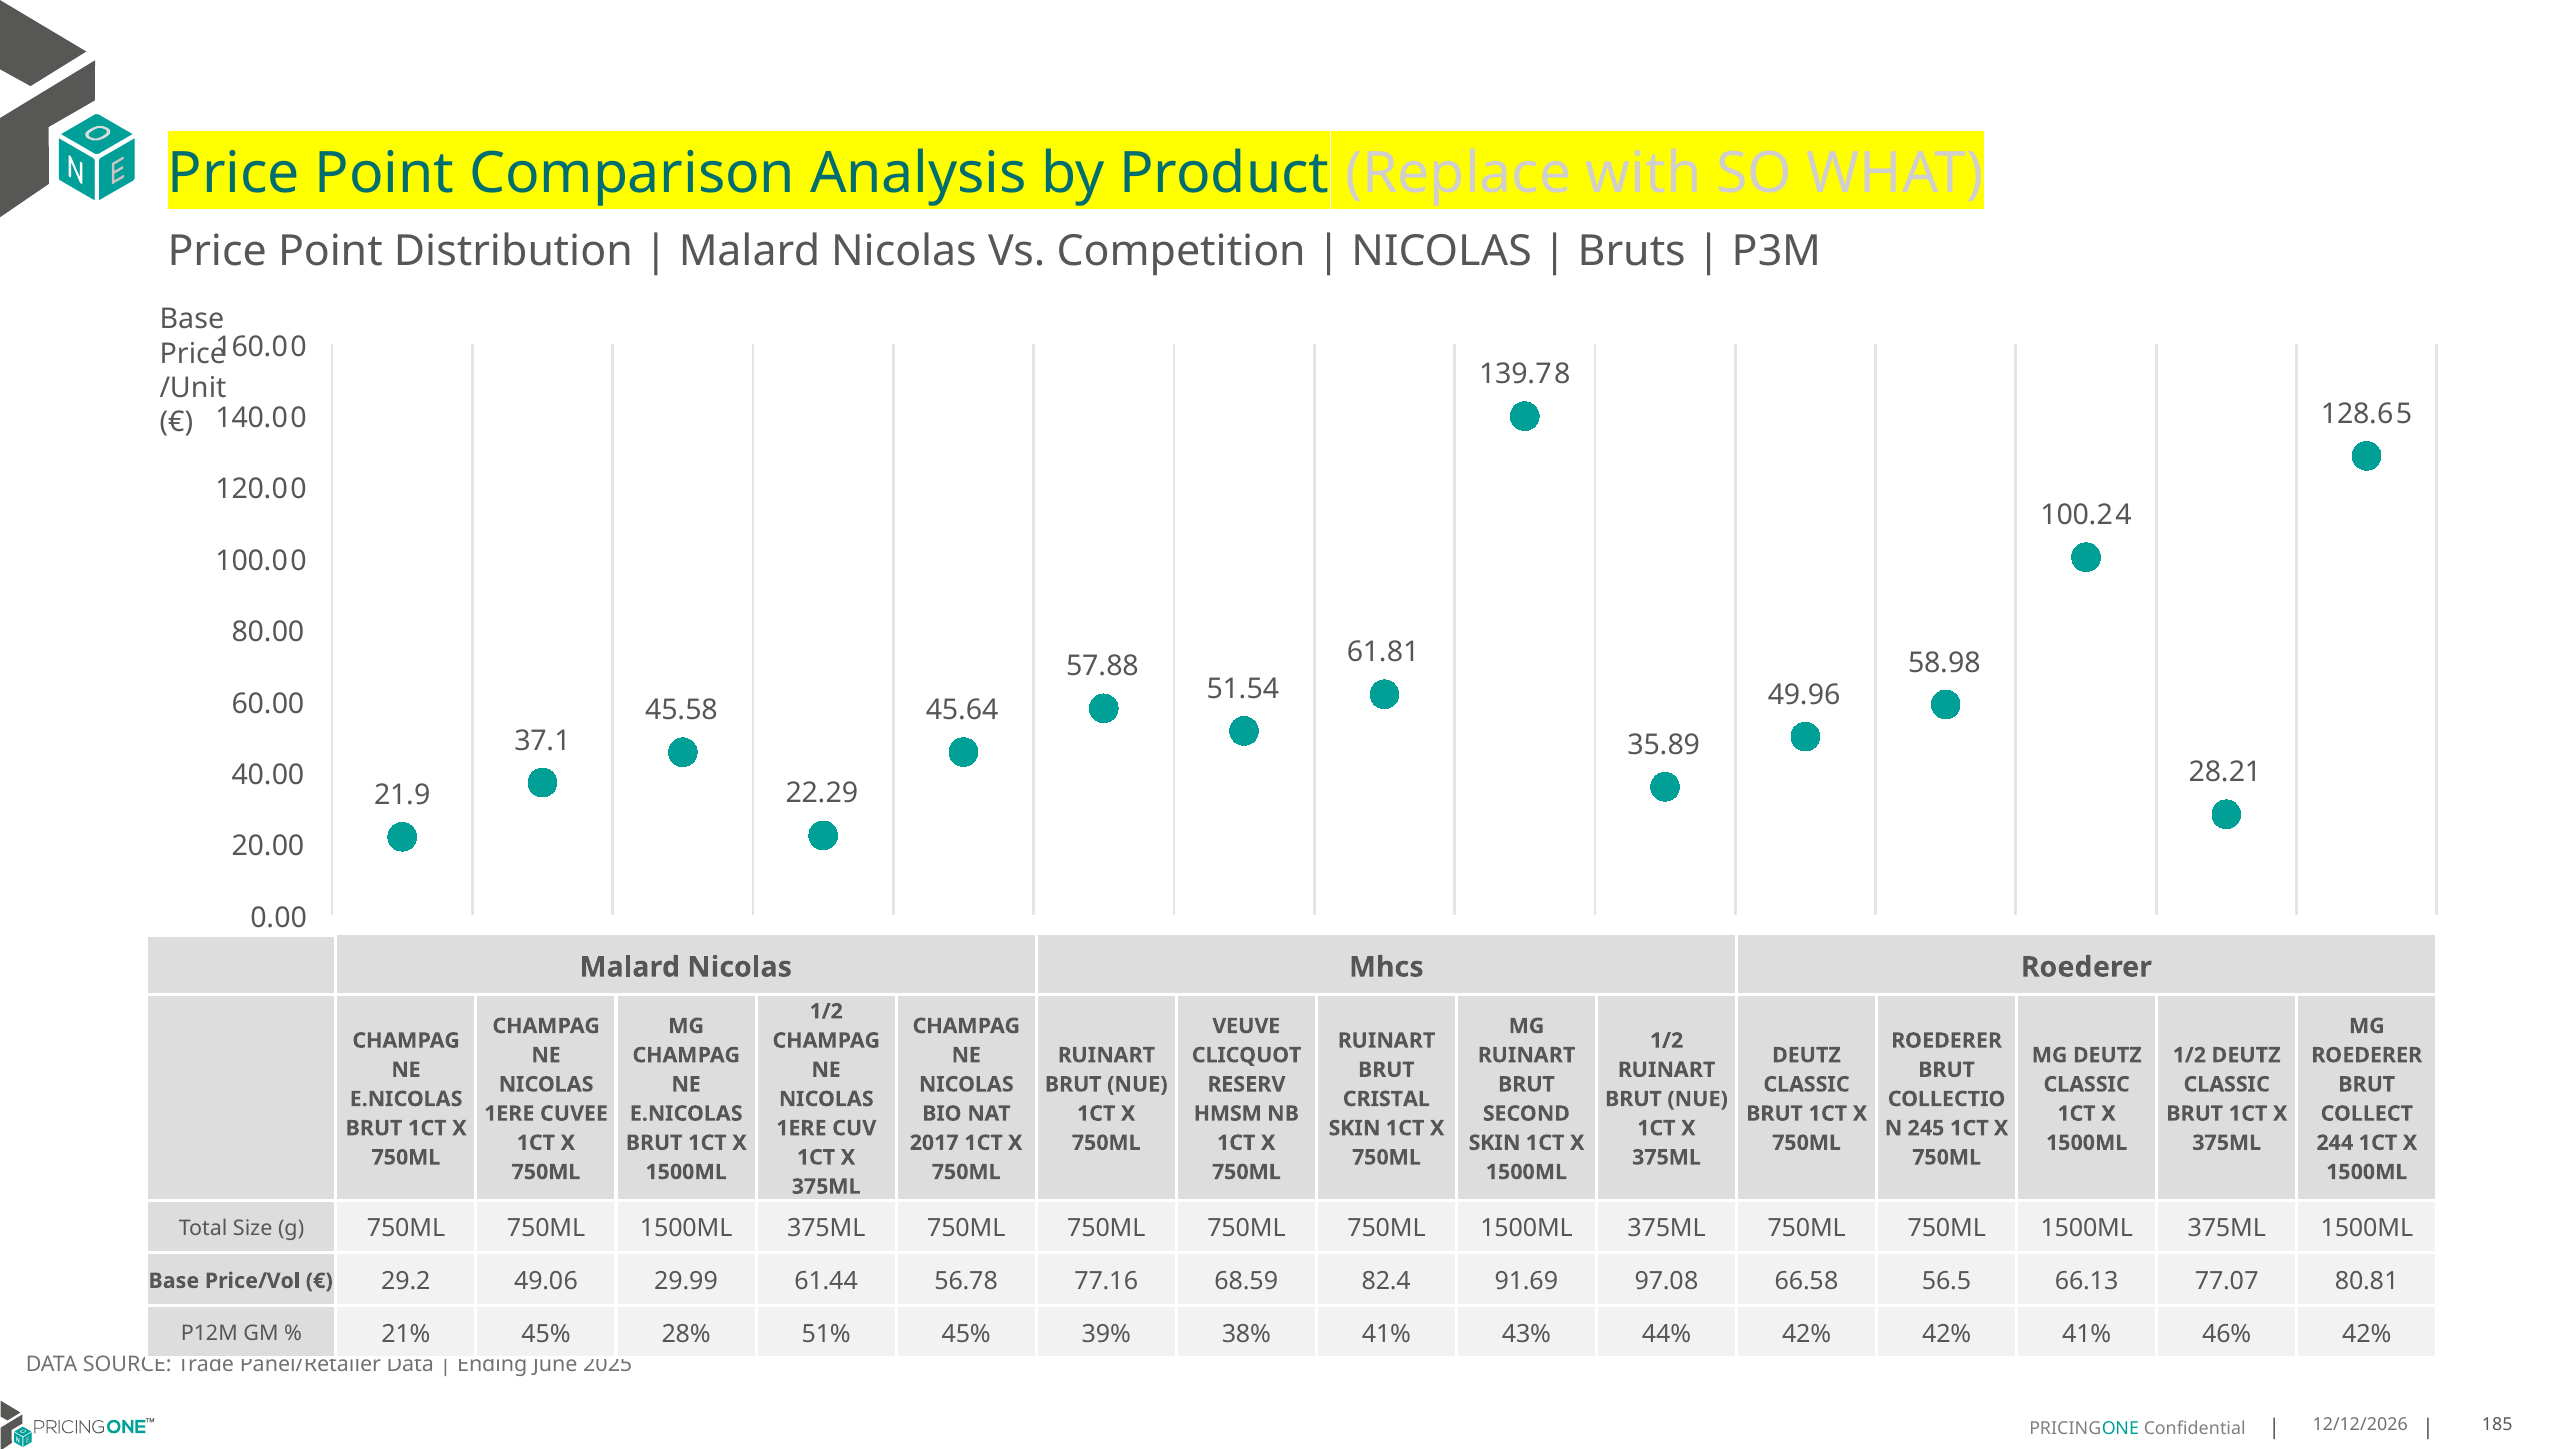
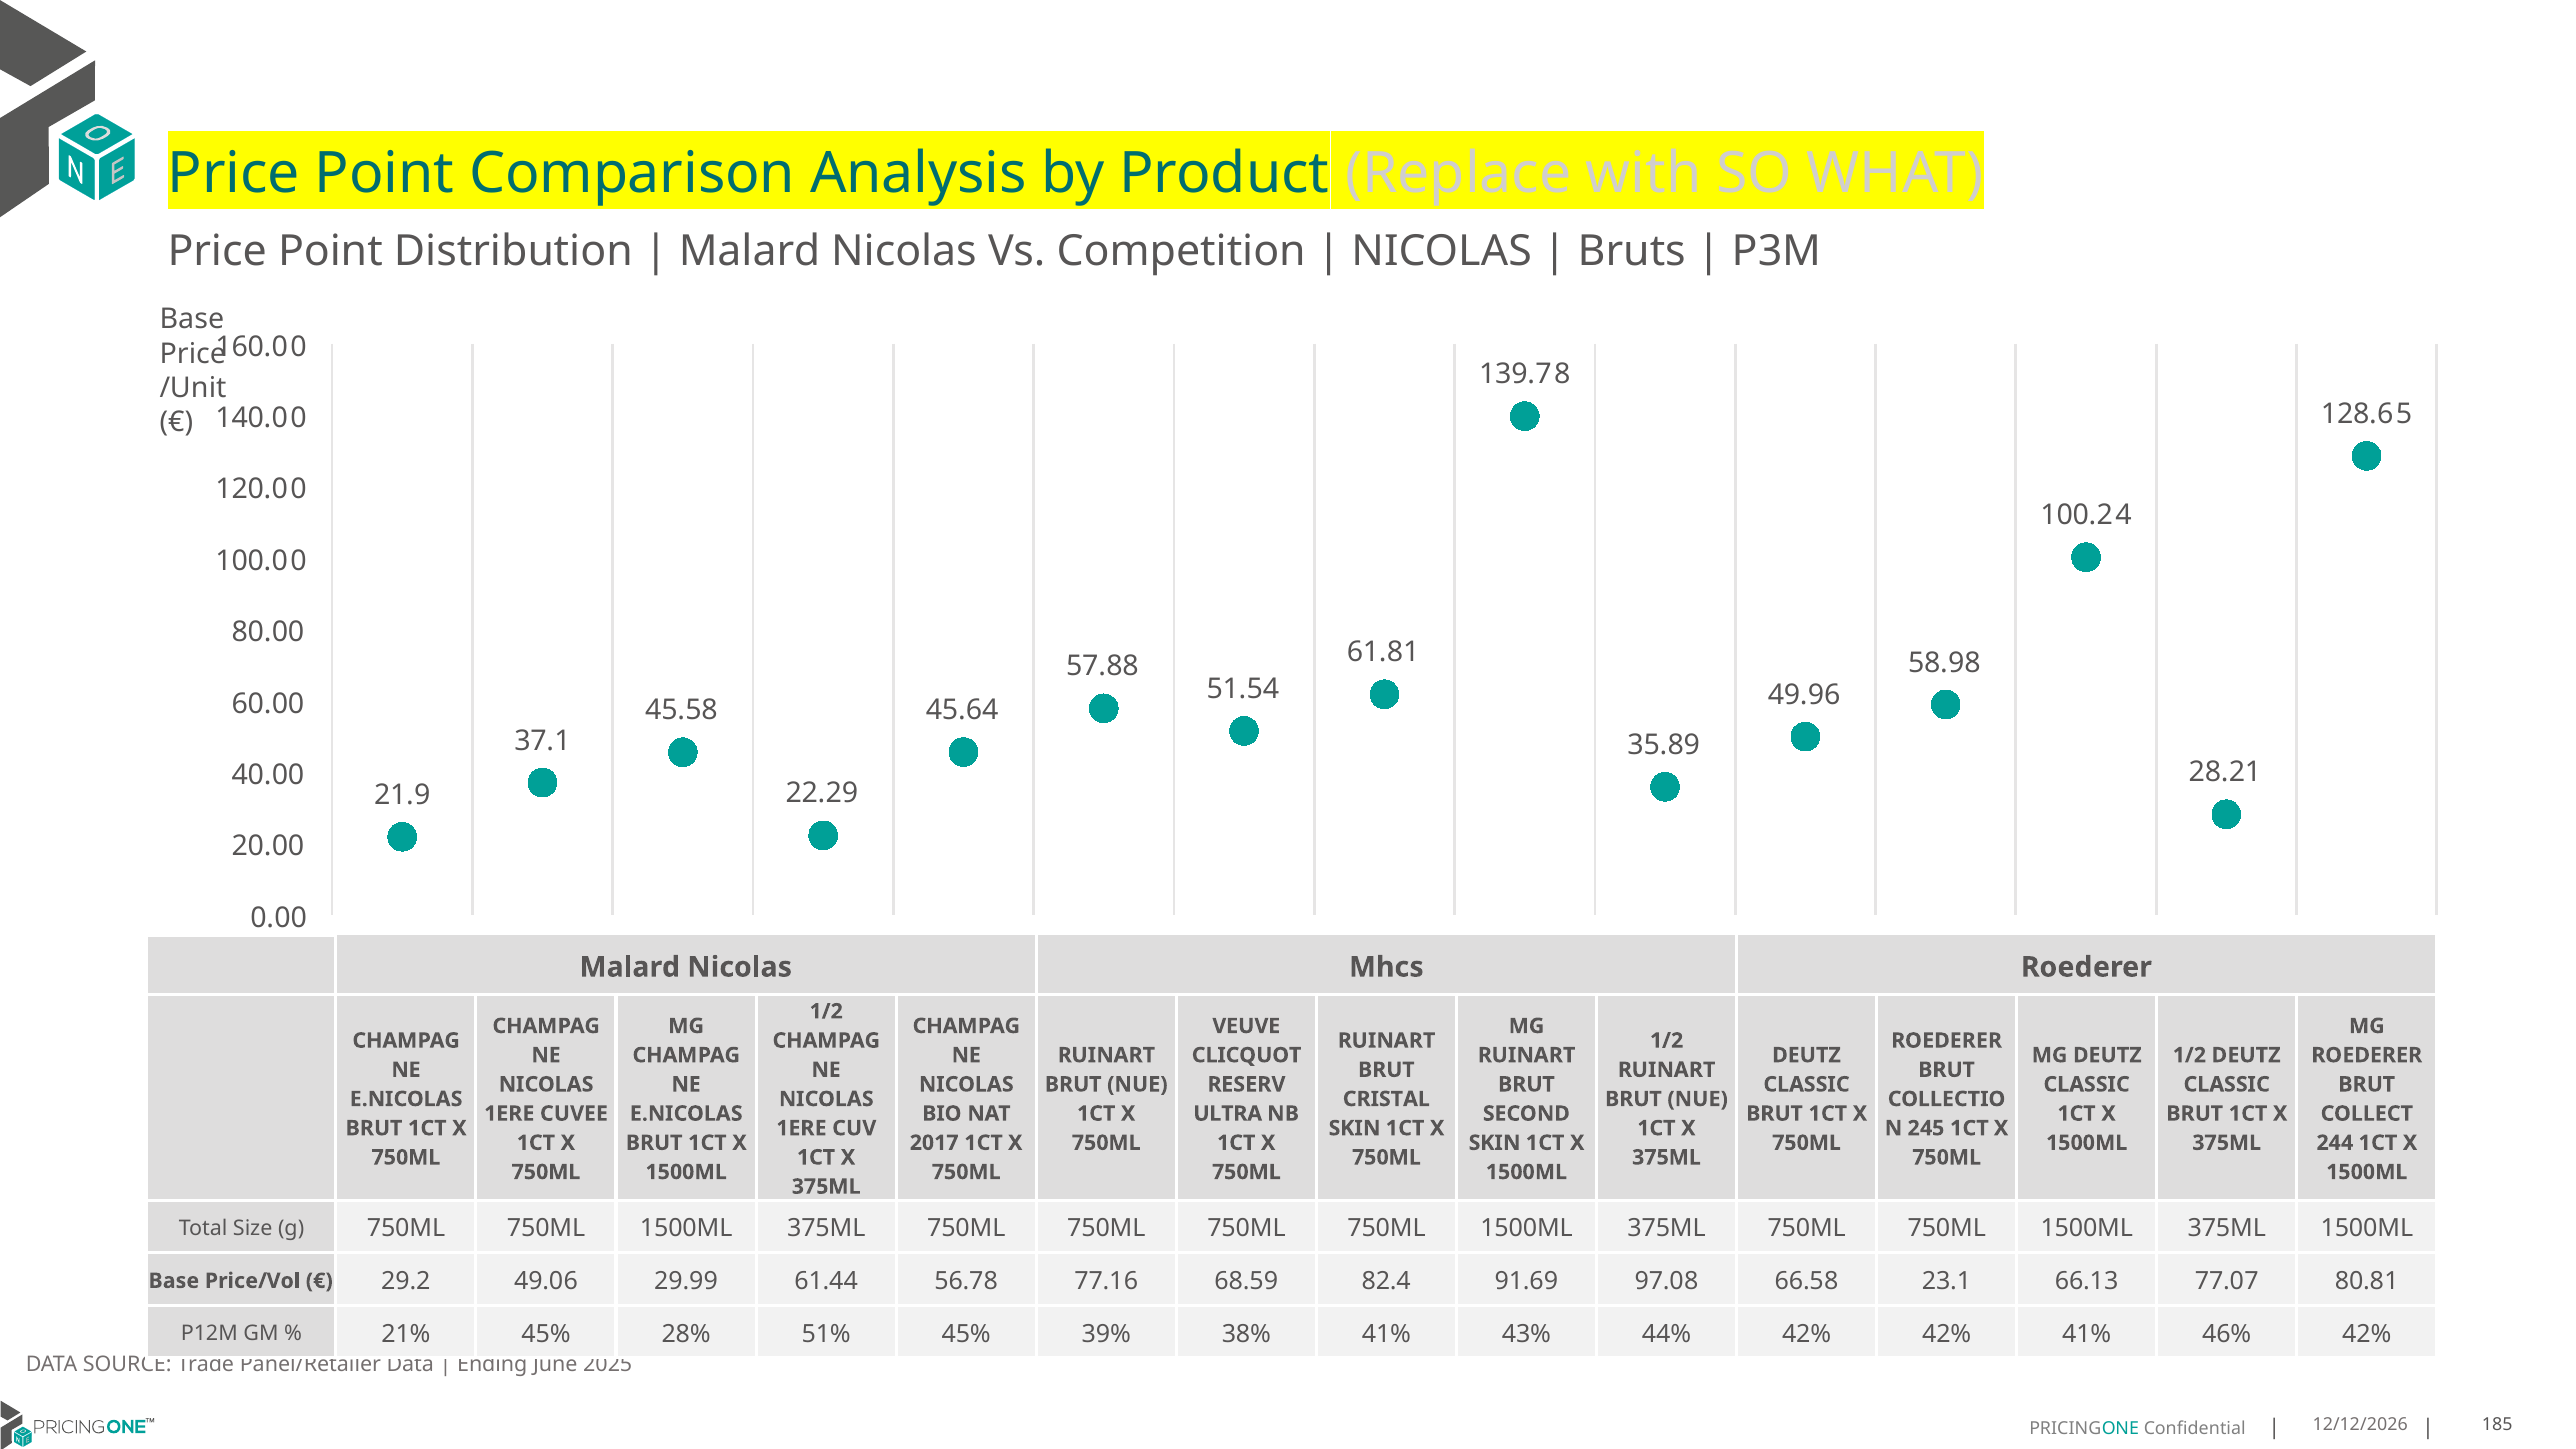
HMSM: HMSM -> ULTRA (1228, 1114)
56.5: 56.5 -> 23.1 (1946, 1281)
